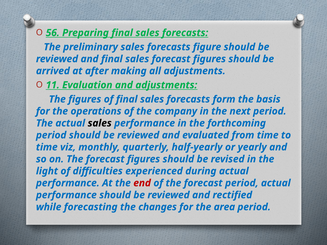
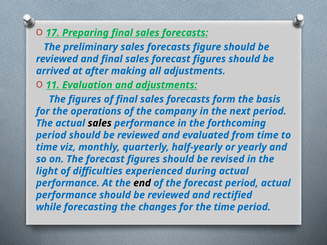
56: 56 -> 17 (53, 33)
end colour: red -> black (142, 183)
the area: area -> time (224, 207)
